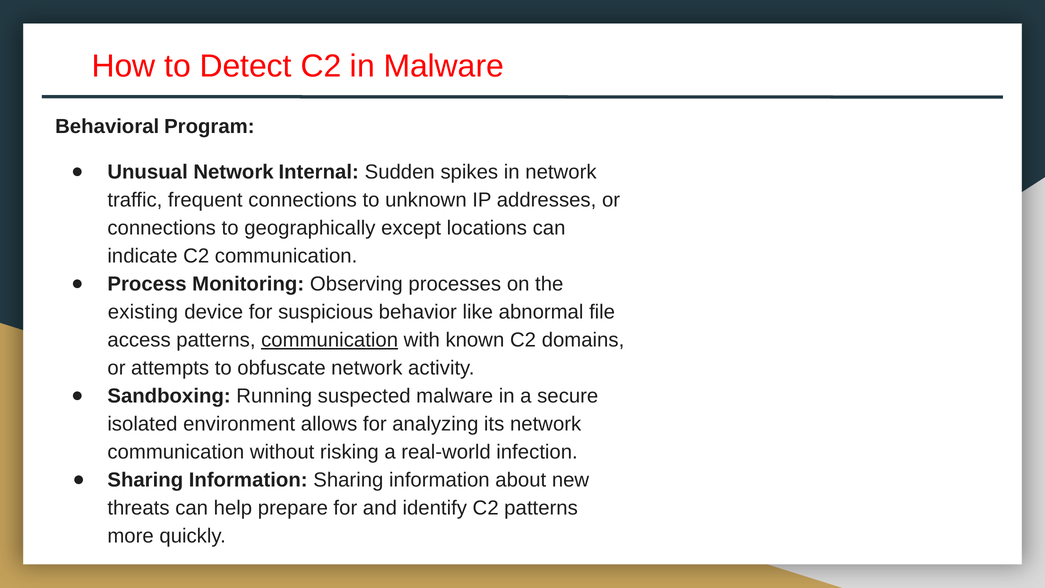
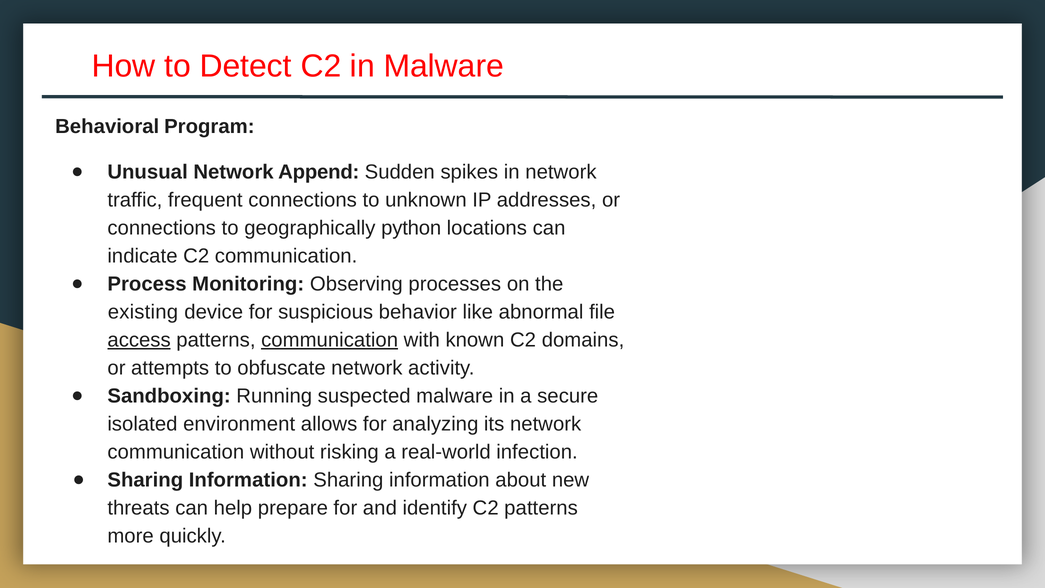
Internal: Internal -> Append (319, 172)
except: except -> python (411, 228)
access underline: none -> present (139, 340)
